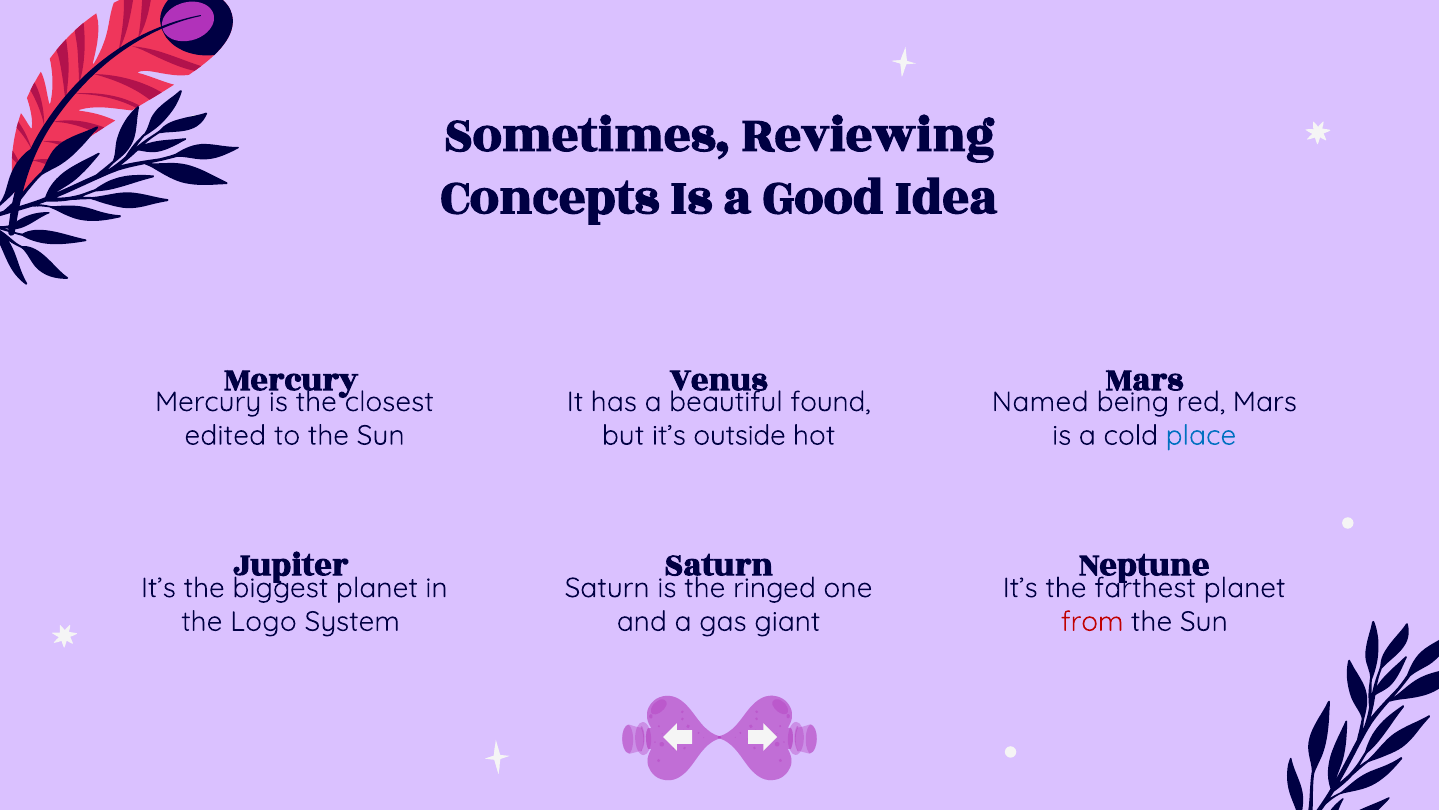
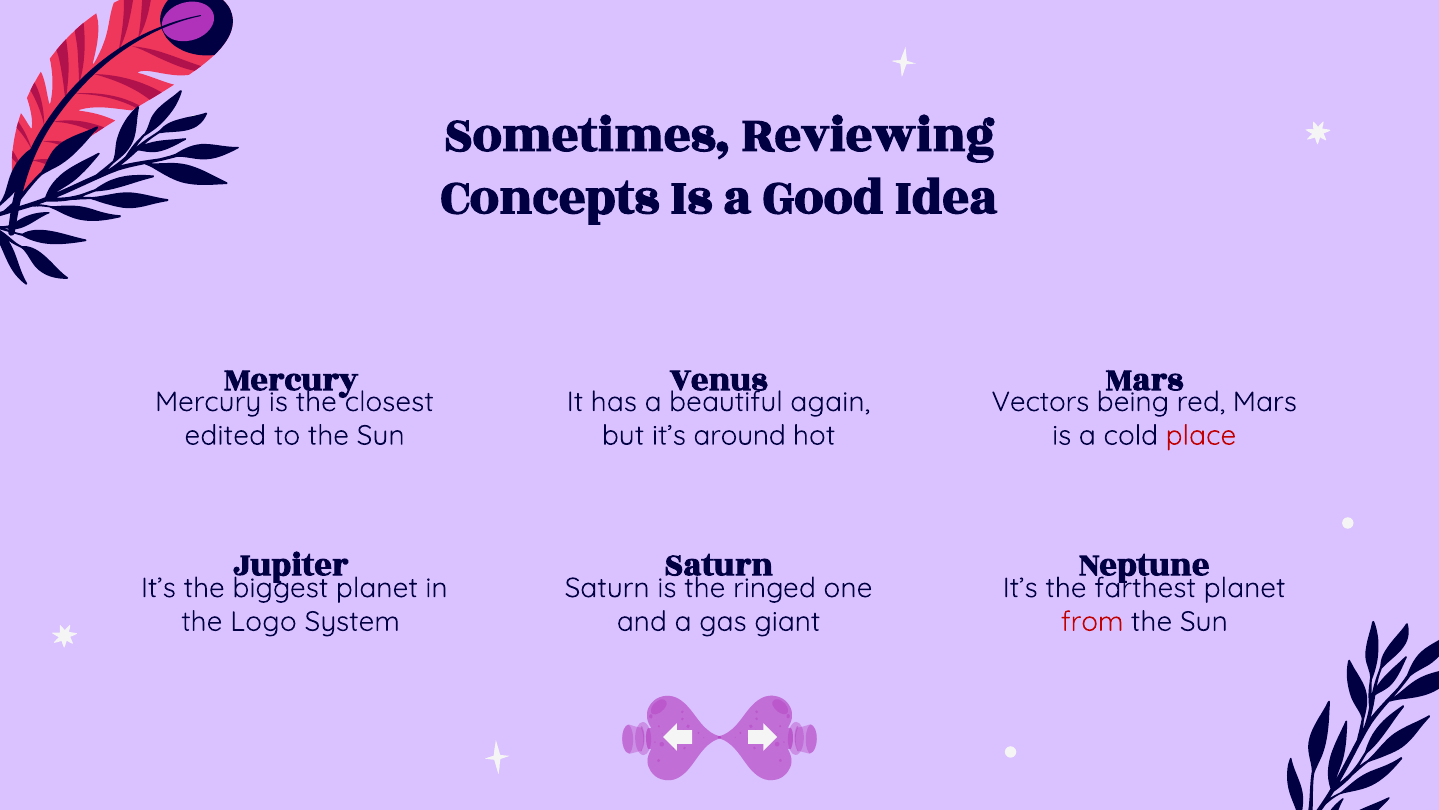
found: found -> again (830, 402)
Named: Named -> Vectors (1040, 402)
outside: outside -> around (740, 435)
place colour: blue -> red (1201, 435)
